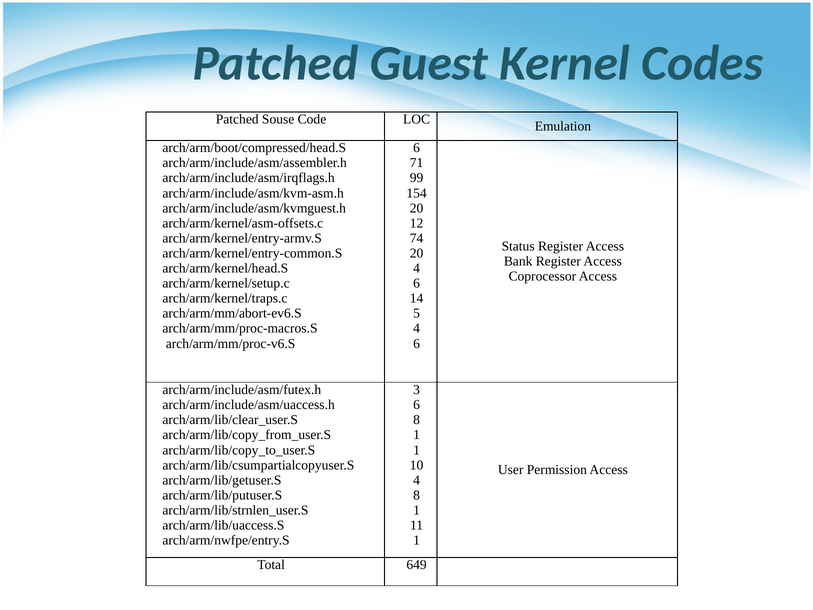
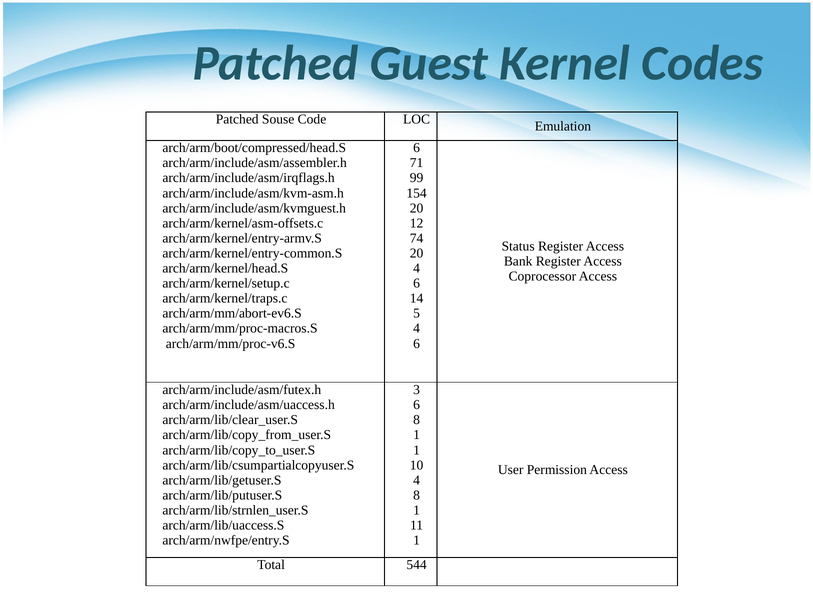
649: 649 -> 544 (417, 565)
